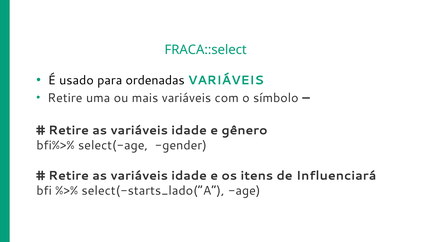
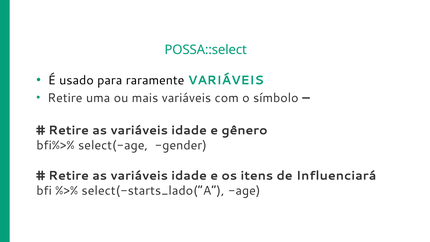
FRACA::select: FRACA::select -> POSSA::select (206, 50)
ordenadas: ordenadas -> raramente (155, 80)
